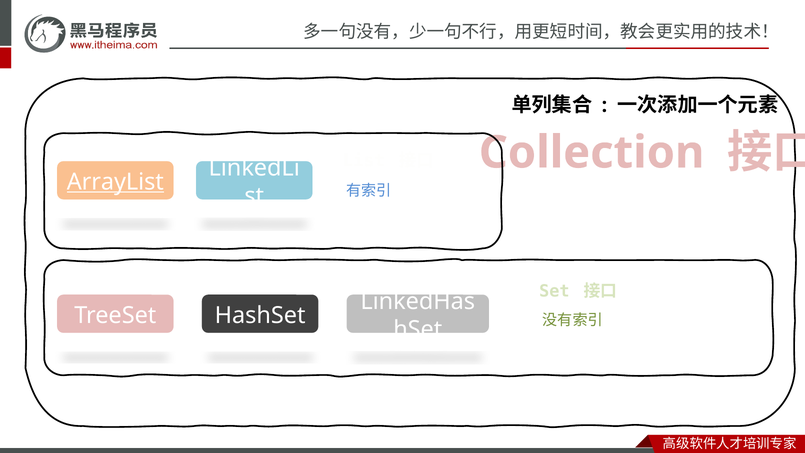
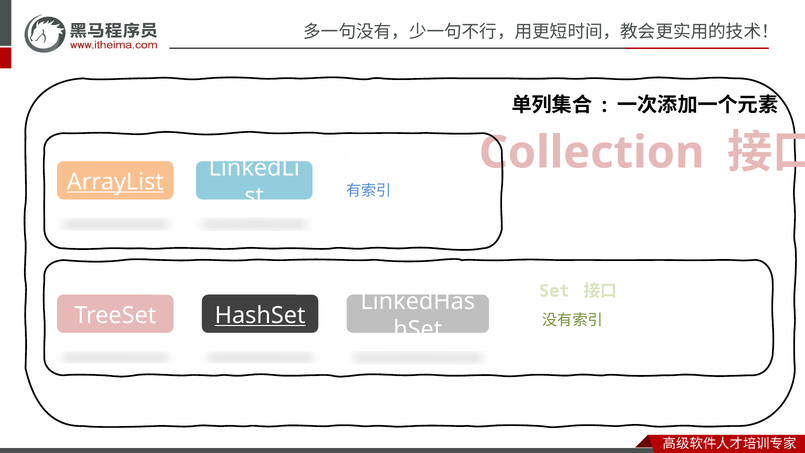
HashSet underline: none -> present (260, 315)
